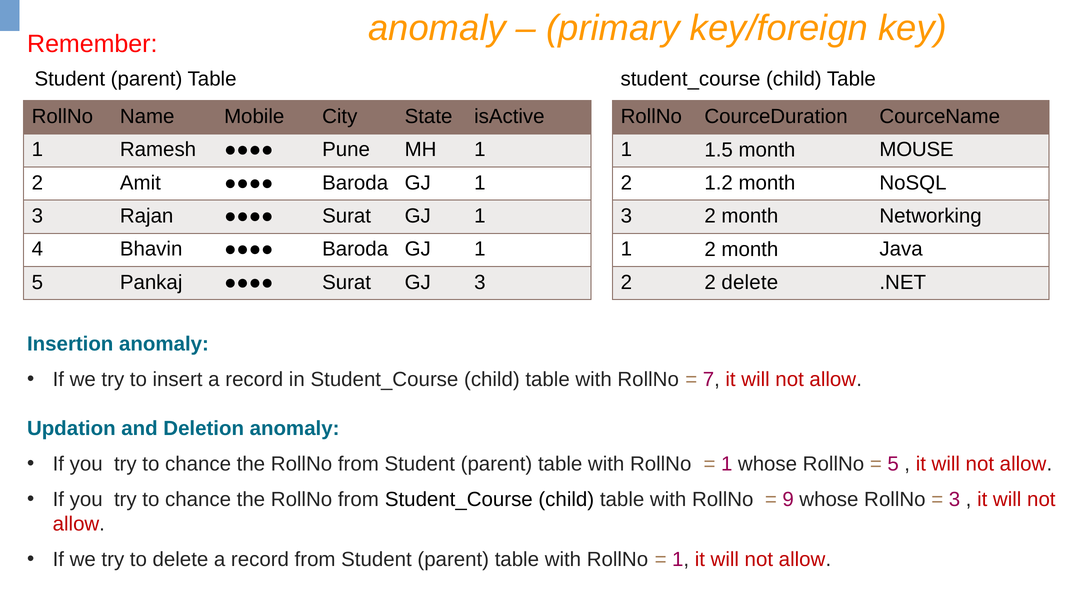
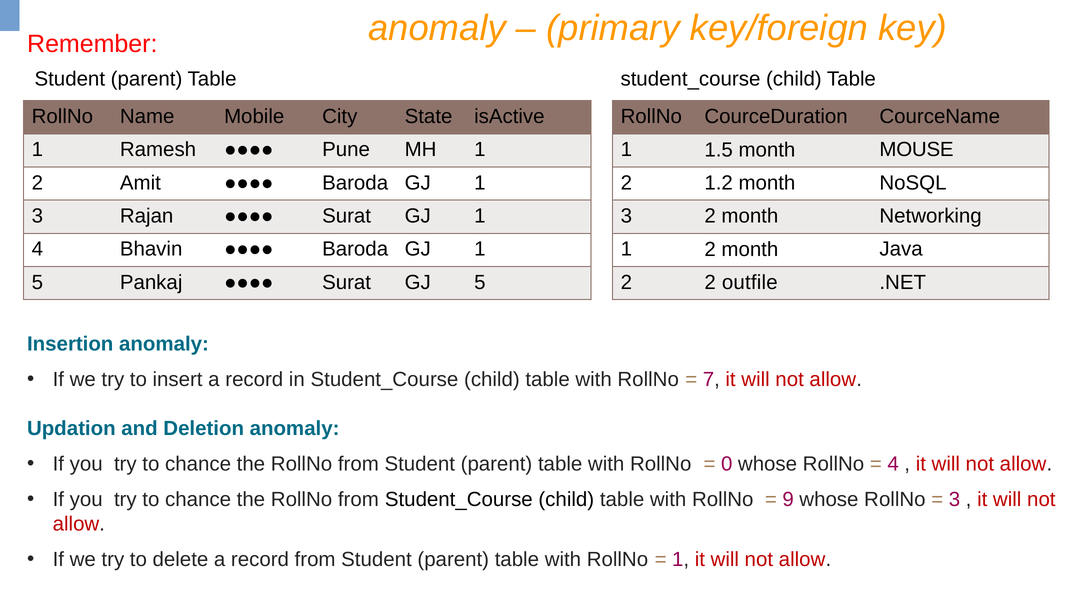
GJ 3: 3 -> 5 (480, 283)
2 delete: delete -> outfile (750, 283)
1: 1 -> 0 (727, 464)
5: 5 -> 4 (893, 464)
